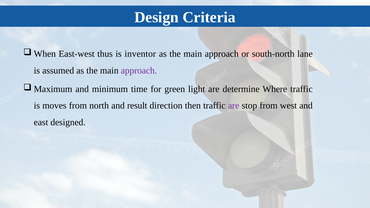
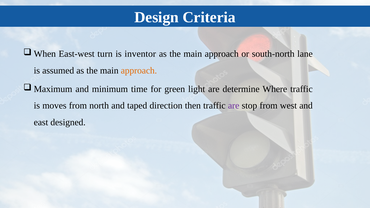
thus: thus -> turn (105, 54)
approach colour: purple -> orange (139, 71)
result: result -> taped (137, 106)
